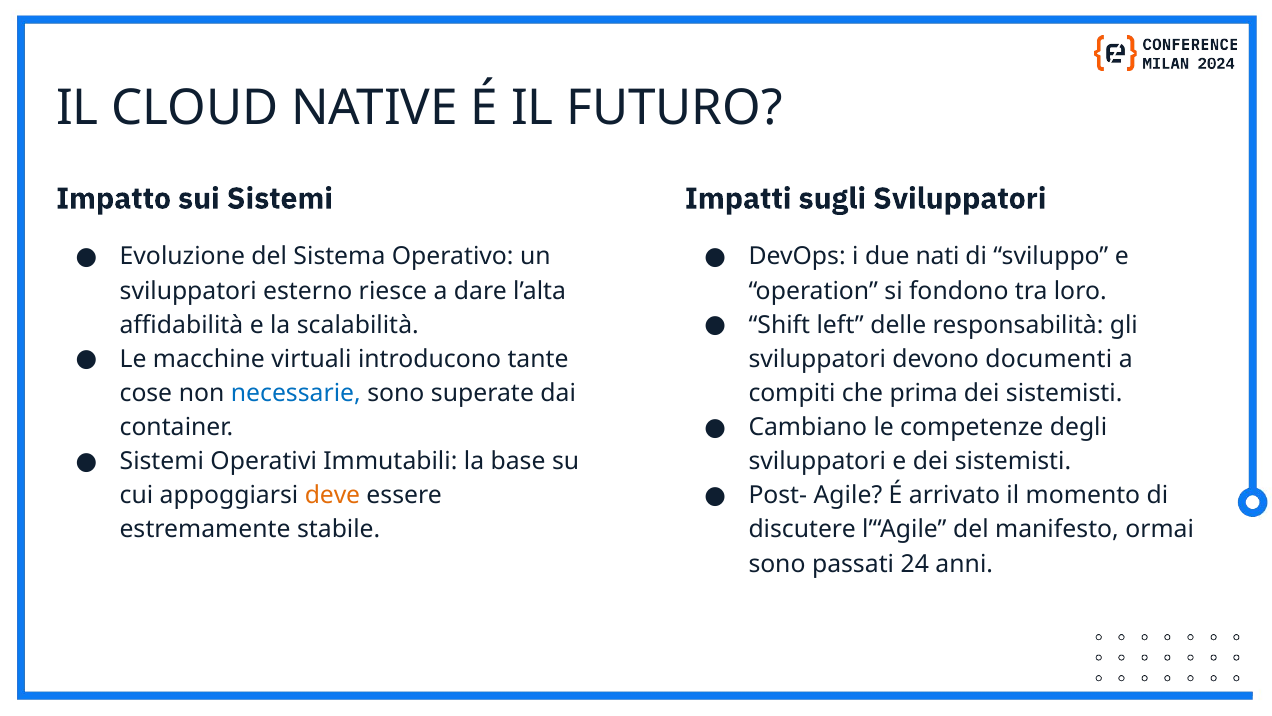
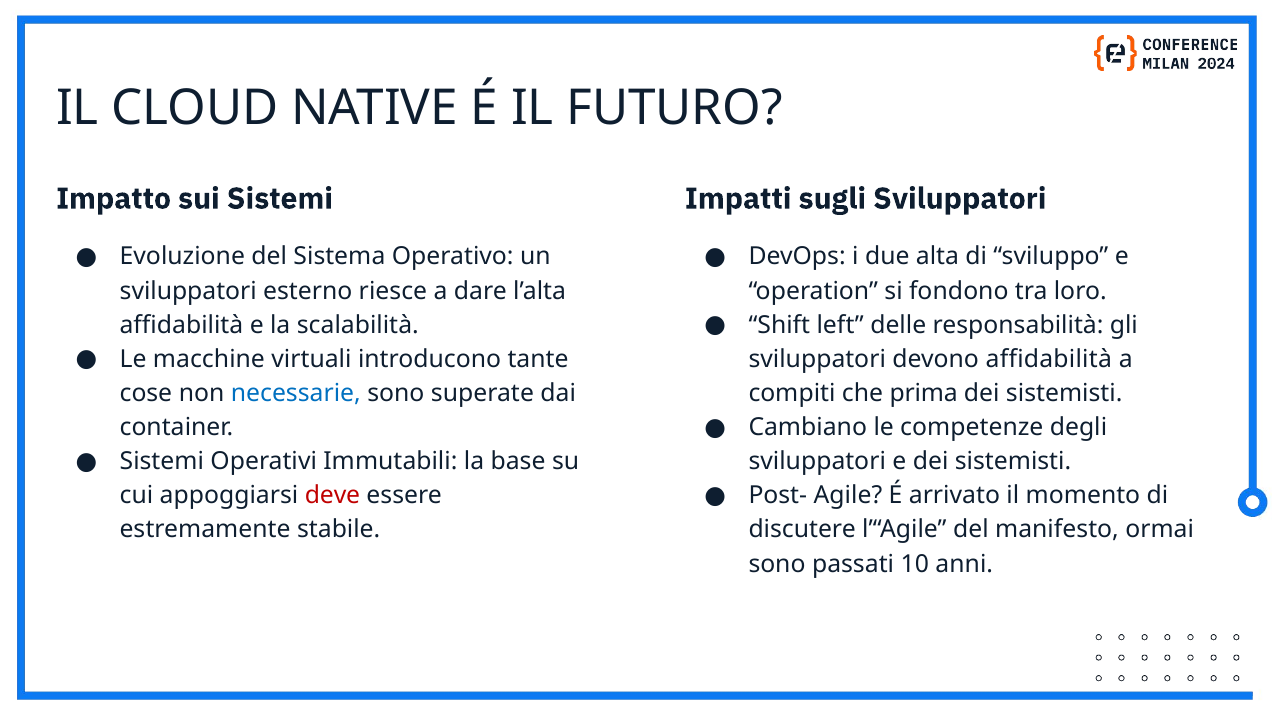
nati: nati -> alta (937, 257)
devono documenti: documenti -> affidabilità (1049, 359)
deve colour: orange -> red (333, 495)
24: 24 -> 10 (915, 564)
